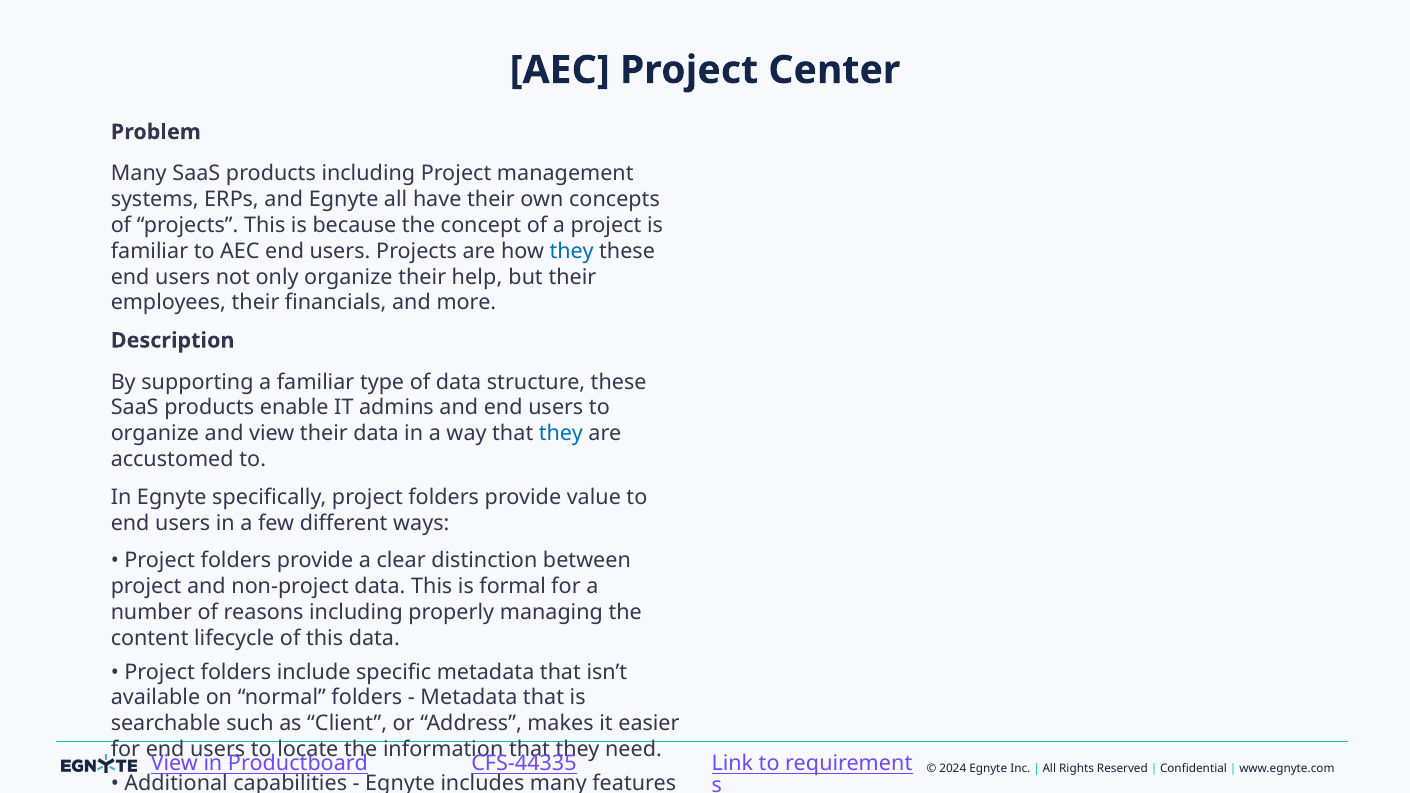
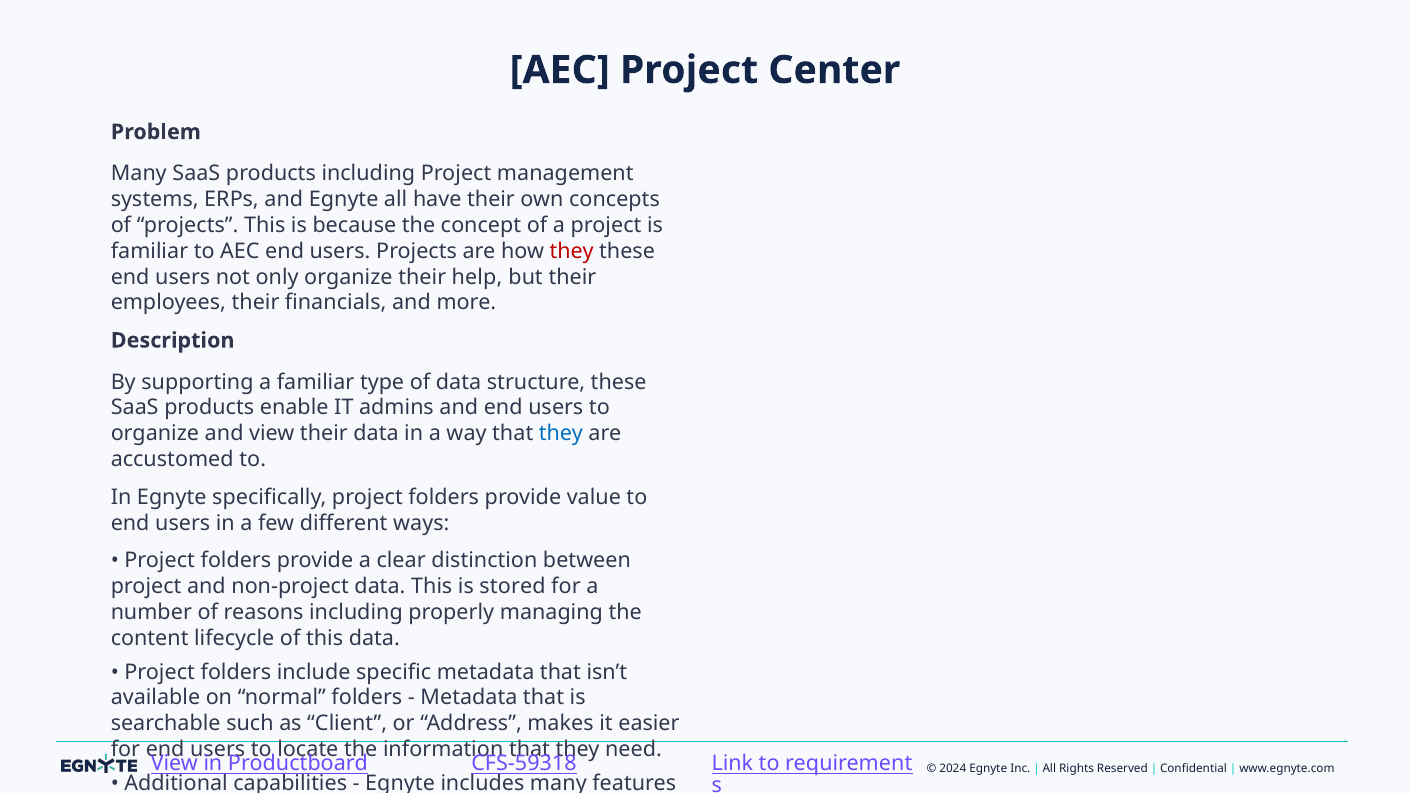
they colour: blue -> red (572, 251)
formal: formal -> stored (513, 587)
CFS-44335: CFS-44335 -> CFS-59318 (524, 764)
